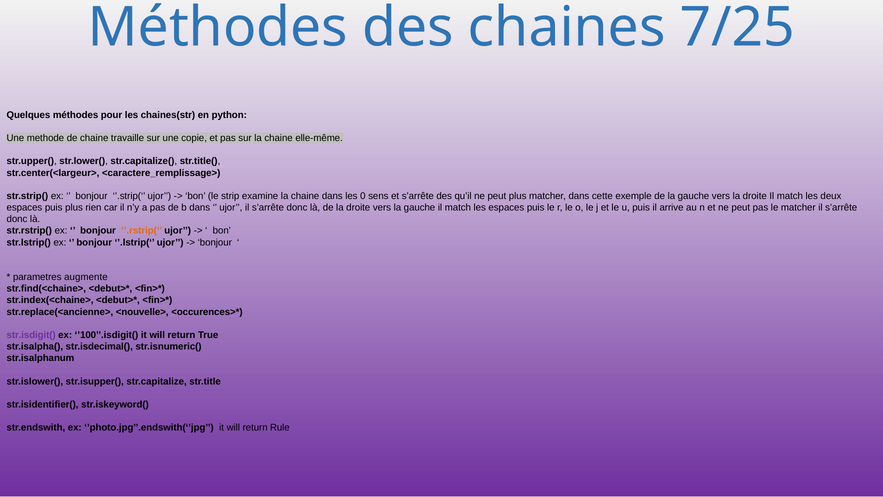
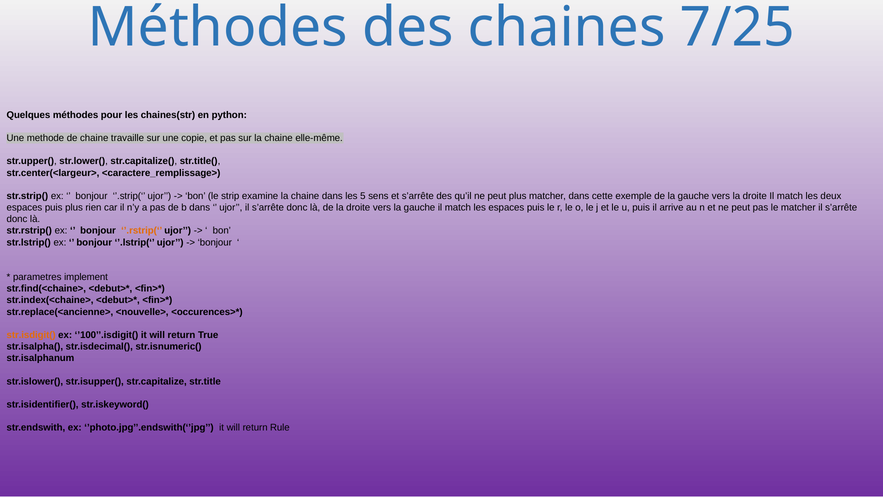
0: 0 -> 5 (363, 196)
augmente: augmente -> implement (86, 277)
str.isdigit( colour: purple -> orange (31, 335)
